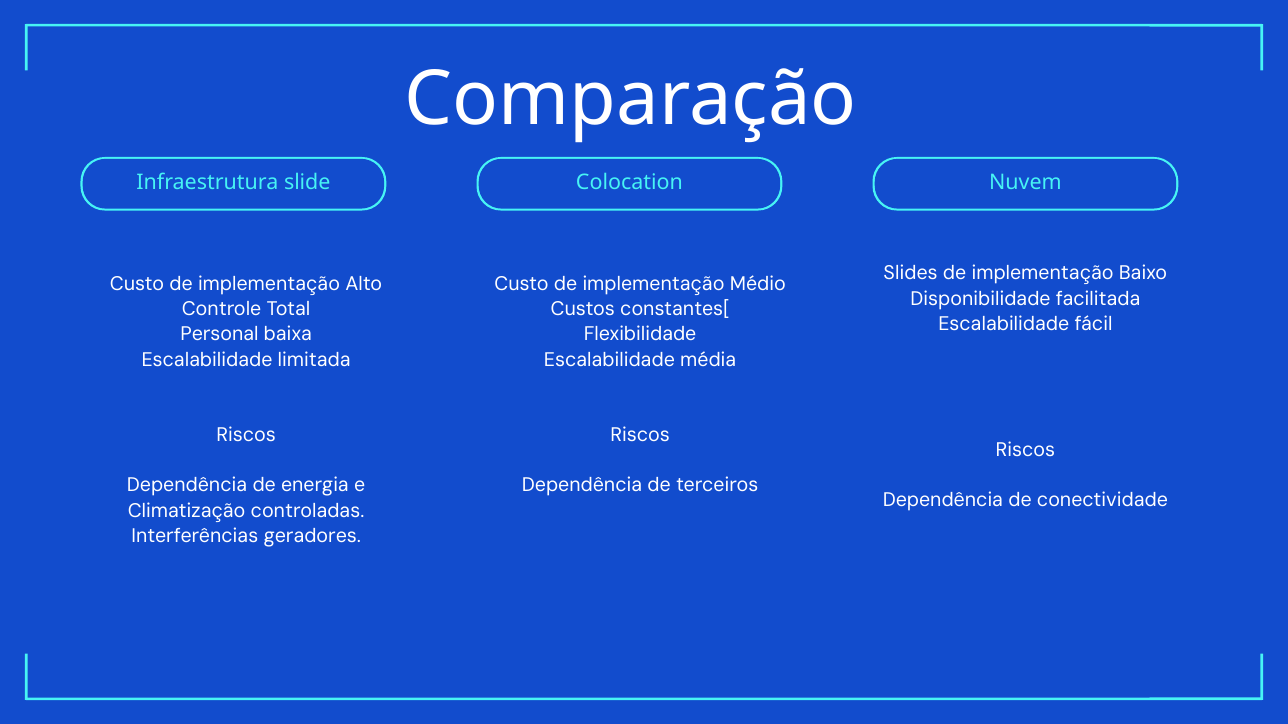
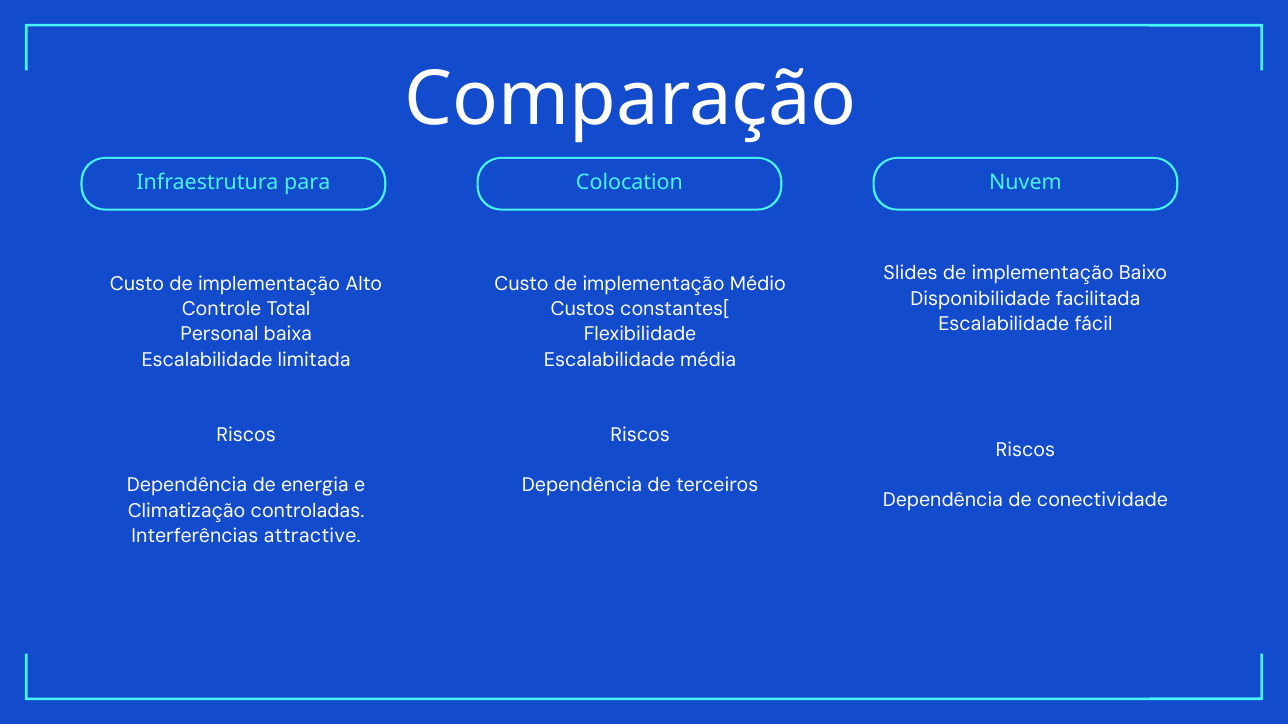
slide: slide -> para (307, 183)
geradores: geradores -> attractive (312, 536)
